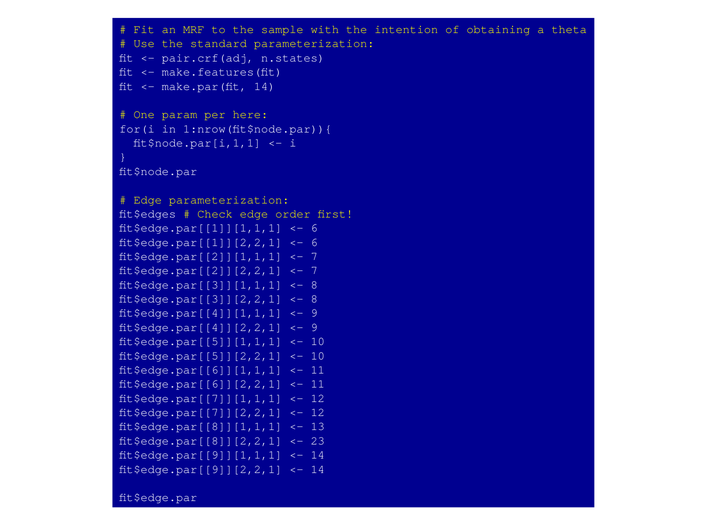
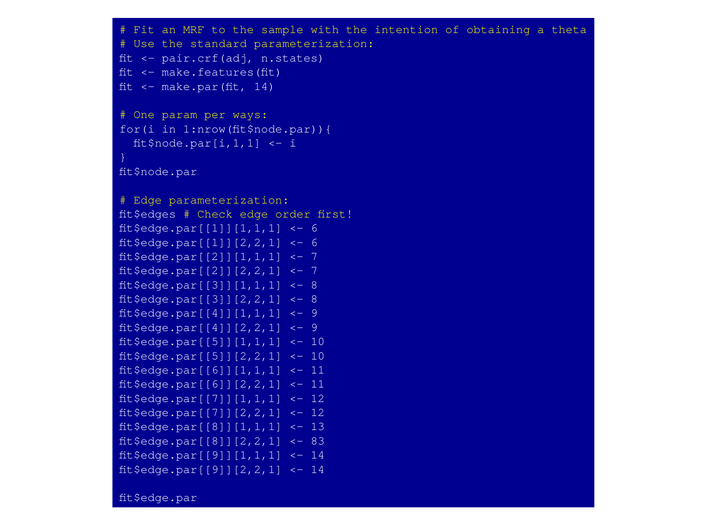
here: here -> ways (250, 114)
23: 23 -> 83 (318, 441)
